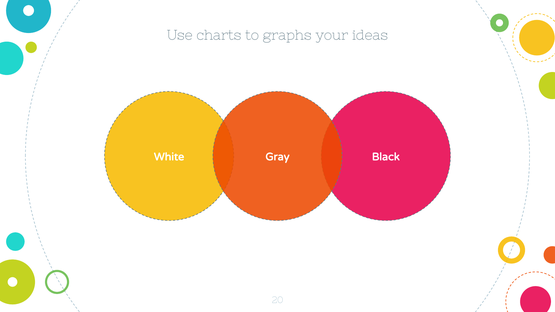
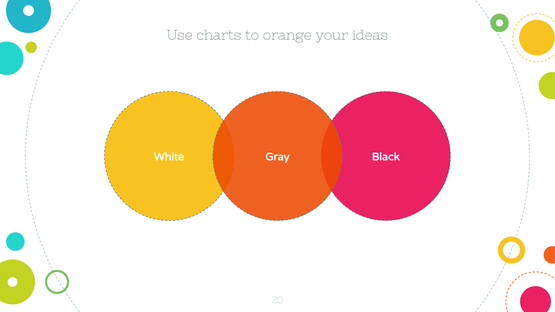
graphs: graphs -> orange (287, 35)
